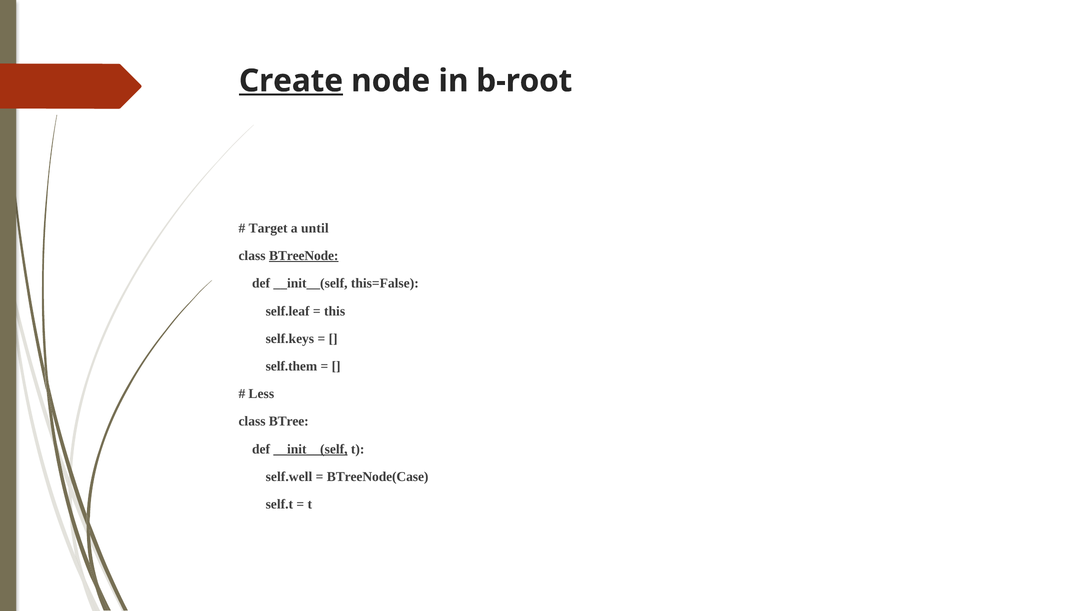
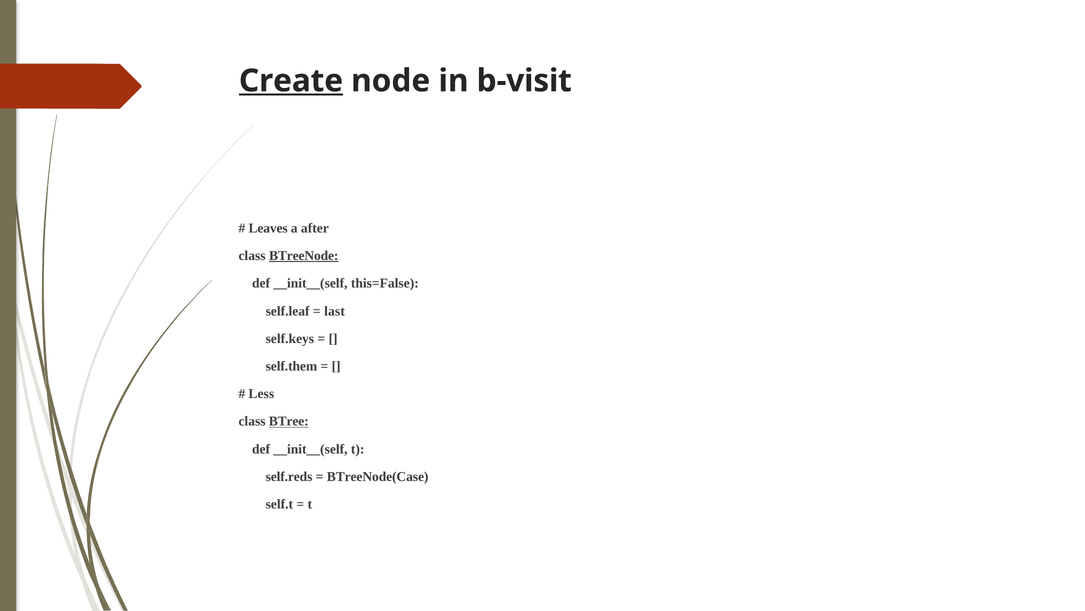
b-root: b-root -> b-visit (524, 81)
Target: Target -> Leaves (268, 228)
until: until -> after (315, 228)
this: this -> last (335, 311)
BTree underline: none -> present (289, 421)
__init__(self underline: present -> none (311, 449)
self.well: self.well -> self.reds (289, 476)
